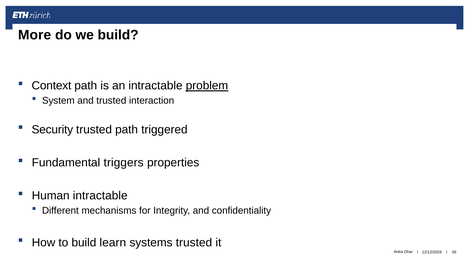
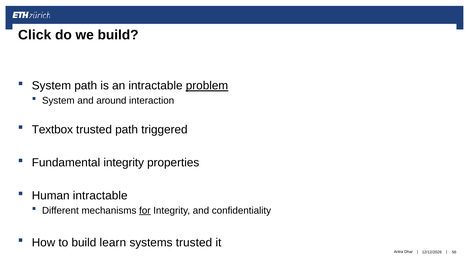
More: More -> Click (35, 35)
Context: Context -> System (51, 86)
and trusted: trusted -> around (111, 100)
Security: Security -> Textbox (52, 130)
Fundamental triggers: triggers -> integrity (124, 163)
for underline: none -> present (145, 210)
